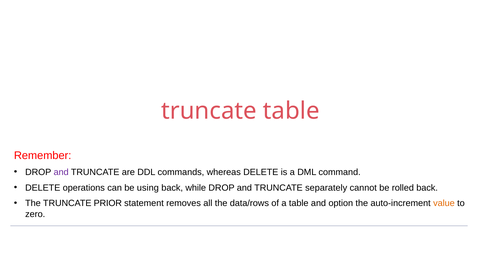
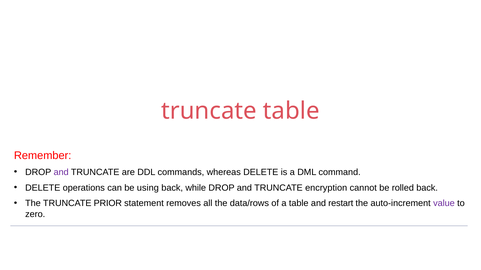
separately: separately -> encryption (326, 188)
option: option -> restart (341, 204)
value colour: orange -> purple (444, 204)
